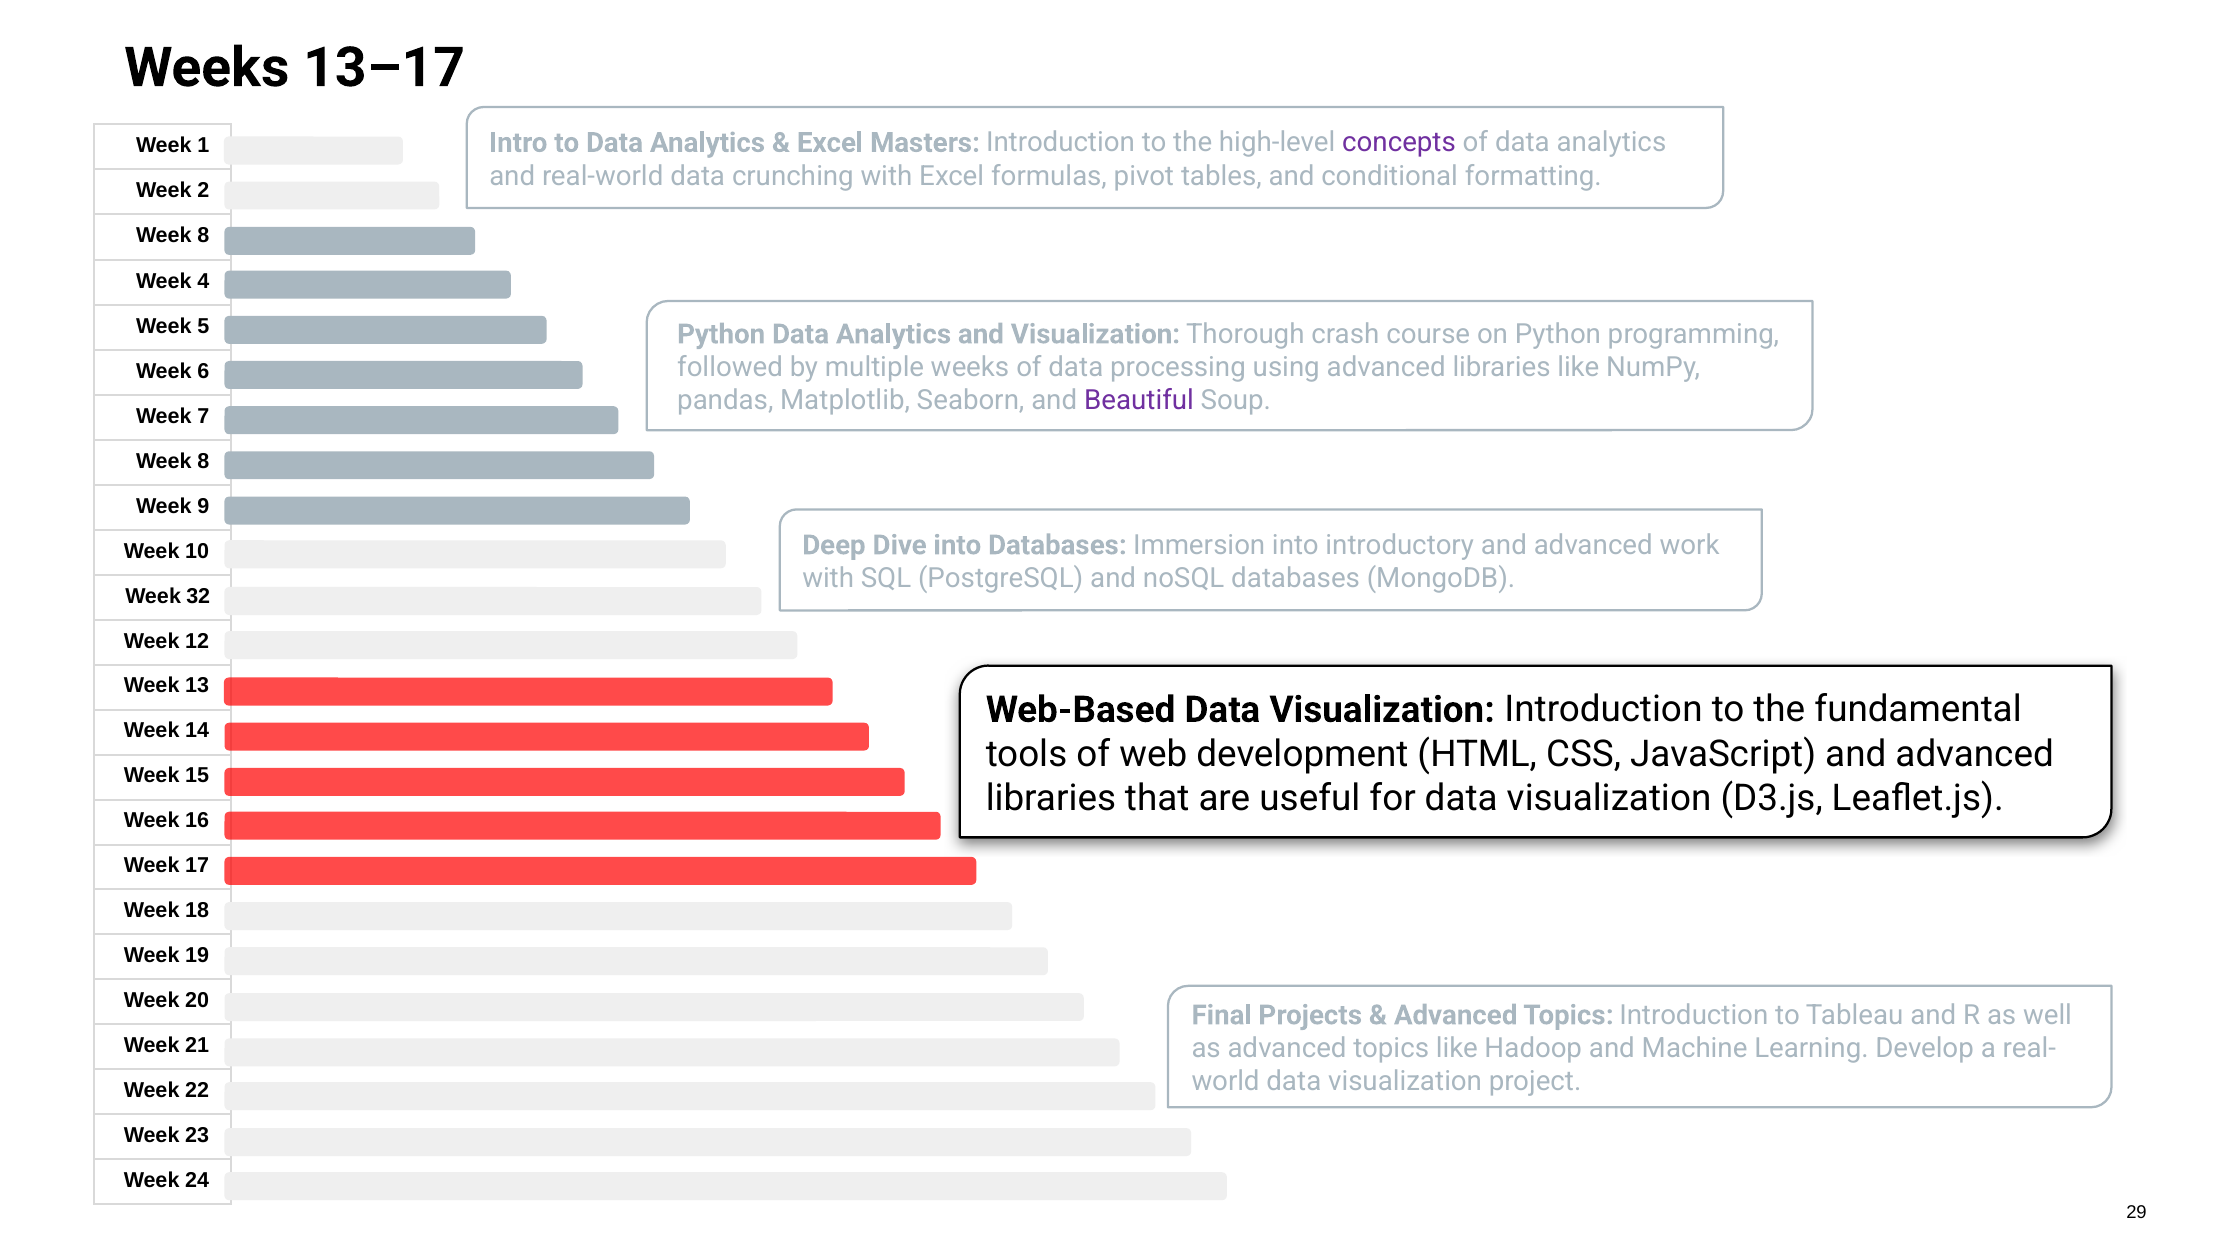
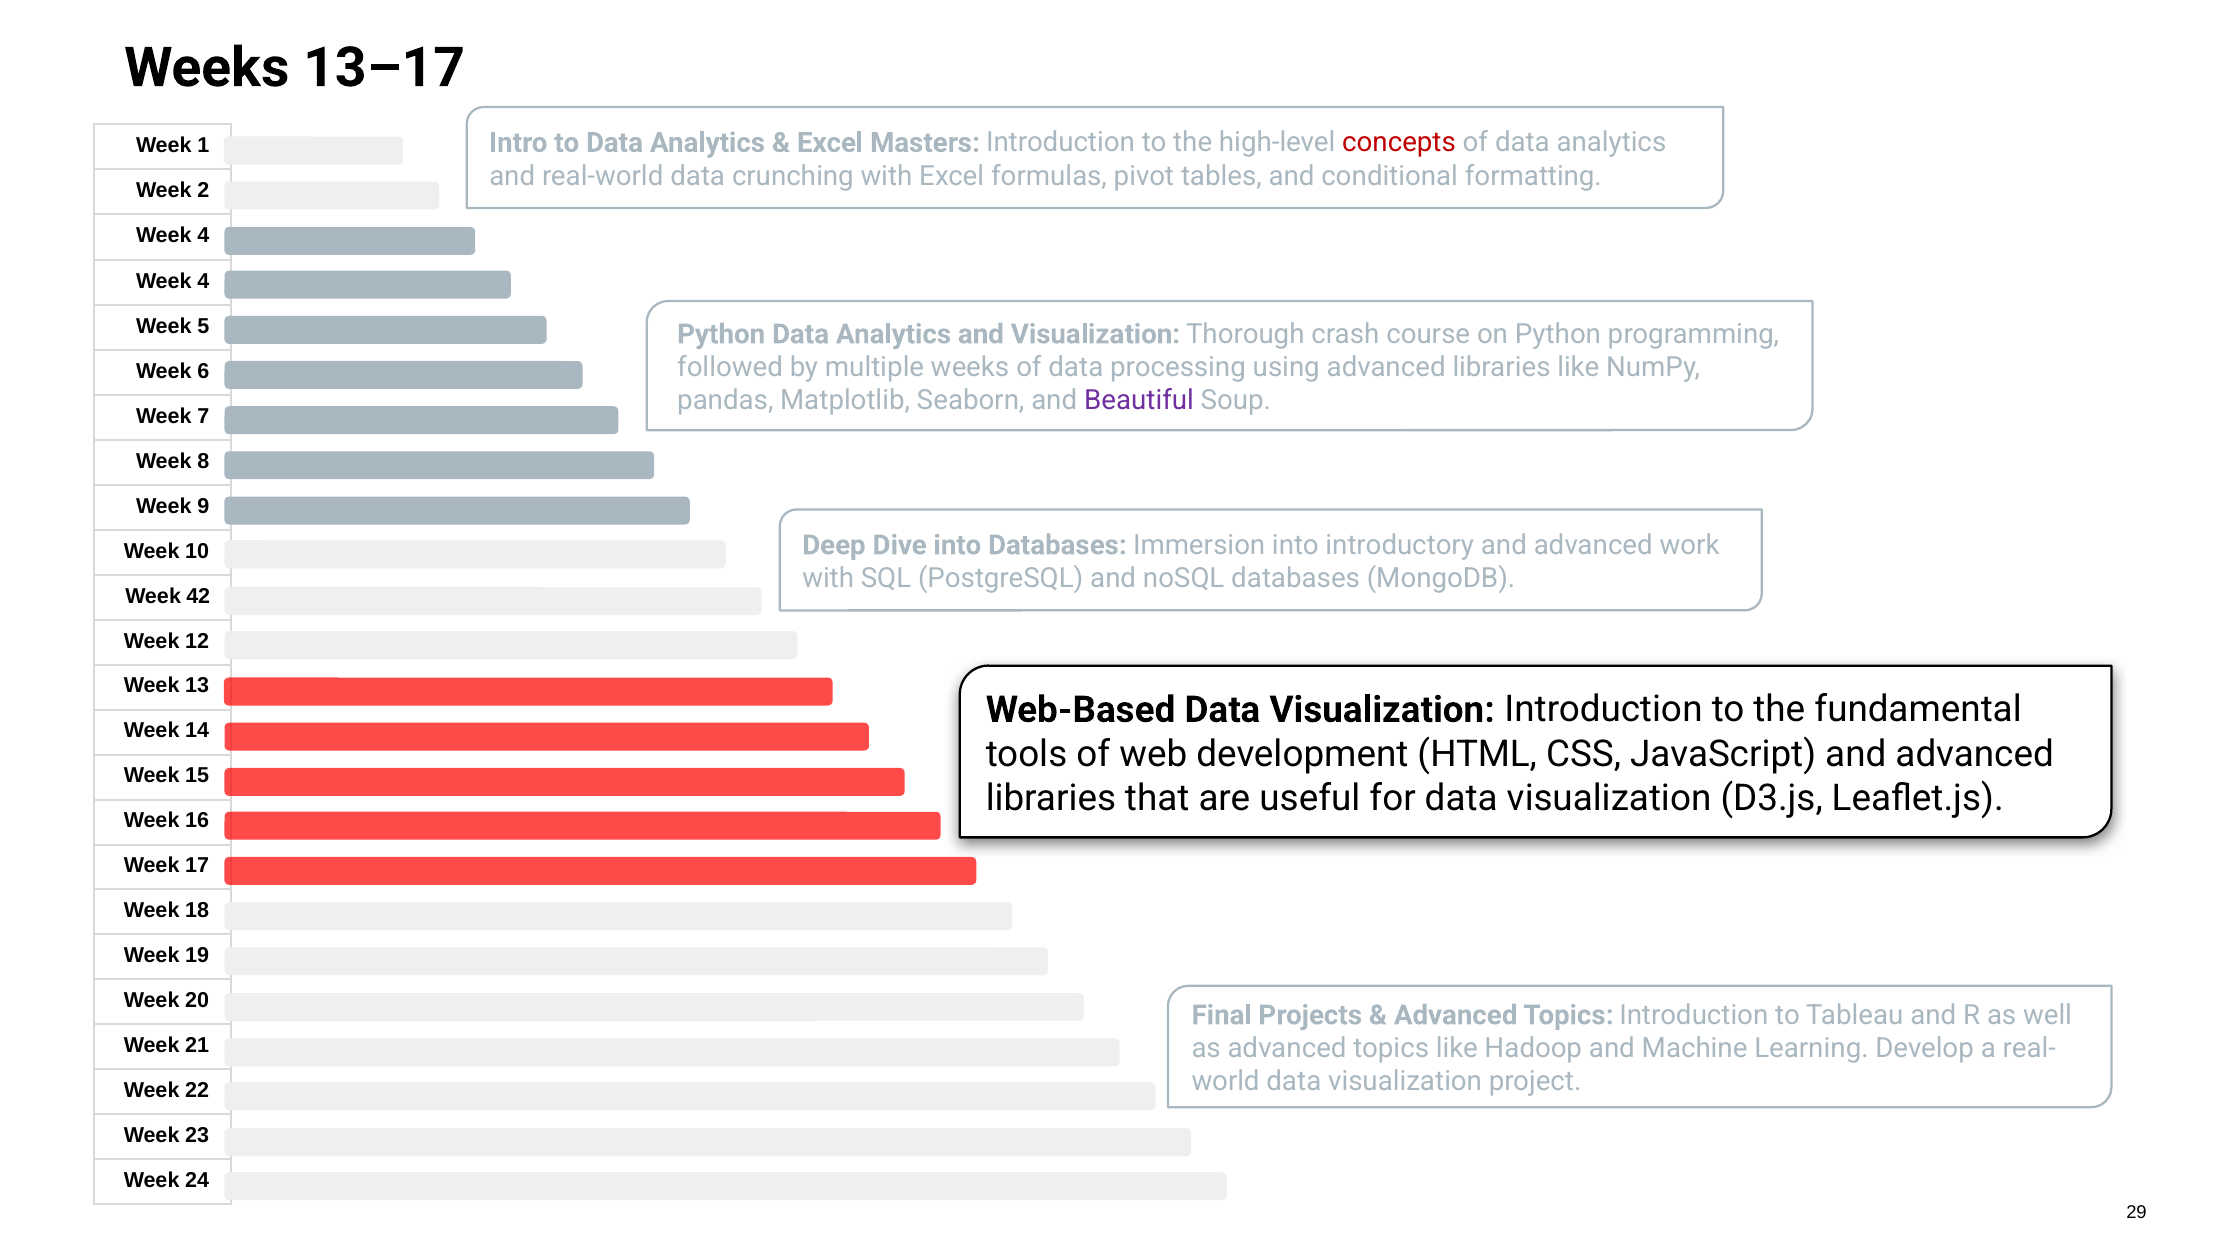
concepts colour: purple -> red (1399, 143)
8: 8 -> 4 (203, 236)
32: 32 -> 42 (198, 596)
